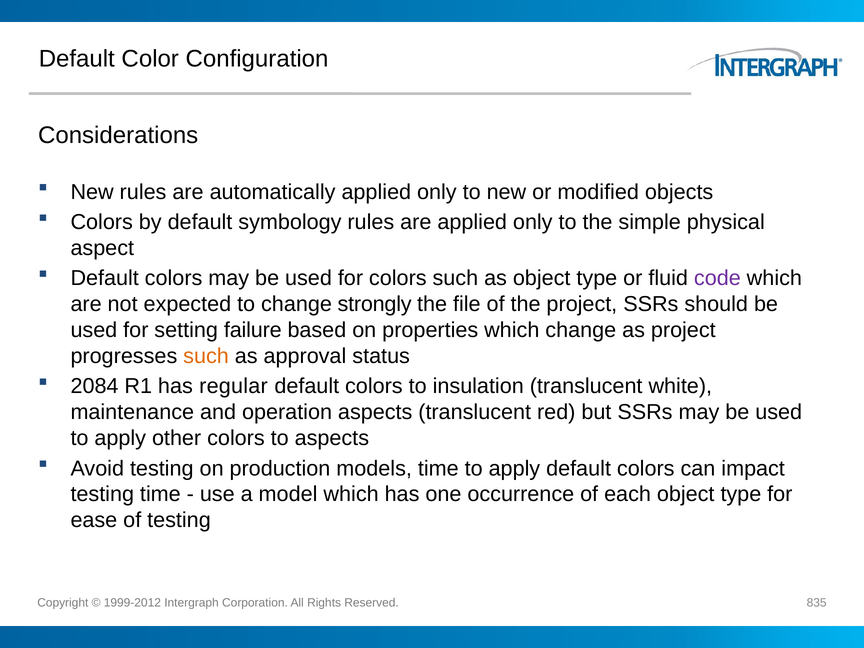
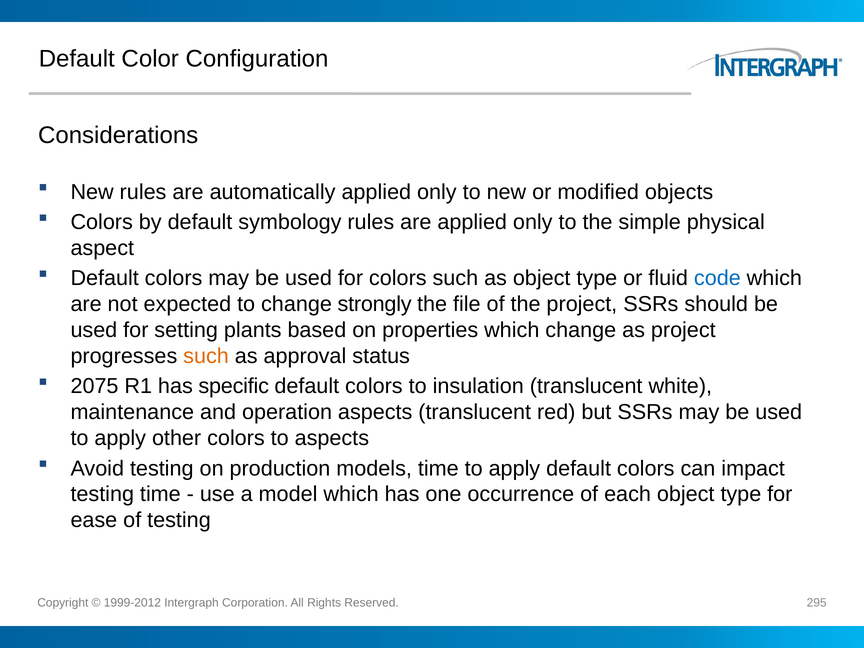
code colour: purple -> blue (717, 278)
failure: failure -> plants (253, 330)
2084: 2084 -> 2075 (95, 386)
regular: regular -> specific (234, 386)
835: 835 -> 295 (817, 603)
